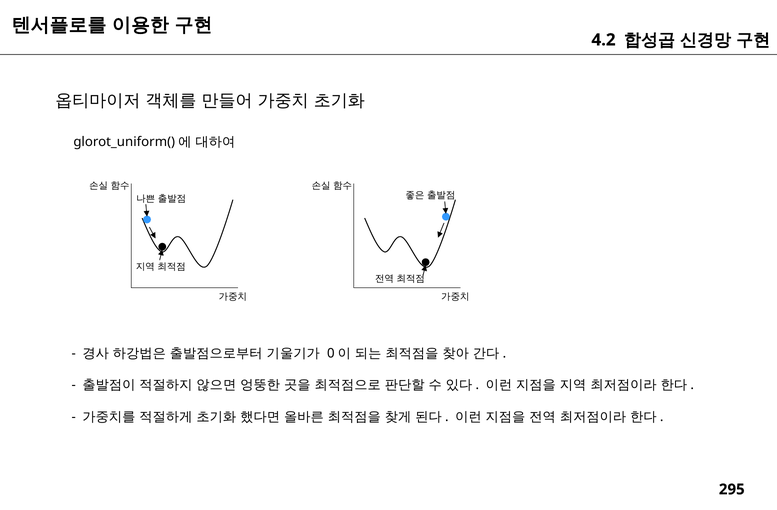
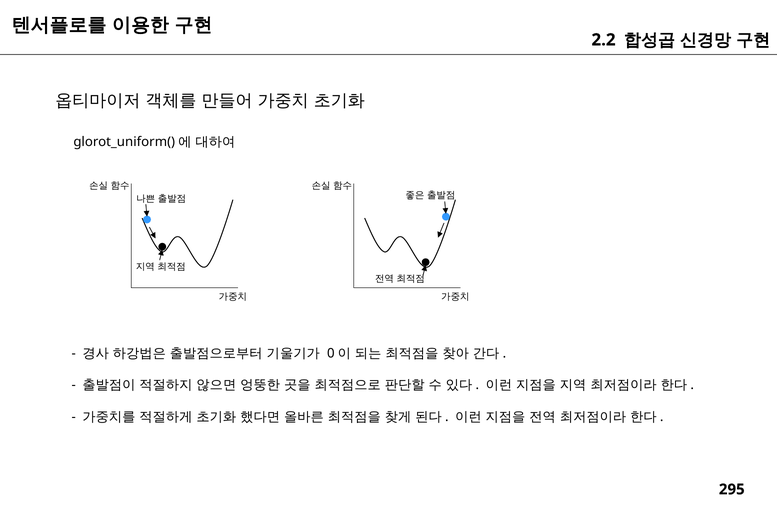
4.2: 4.2 -> 2.2 (604, 40)
